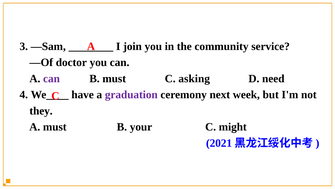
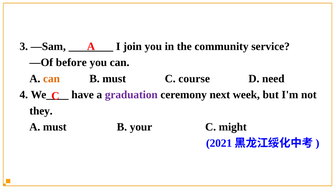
doctor: doctor -> before (71, 62)
can colour: purple -> orange (51, 78)
asking: asking -> course (194, 78)
